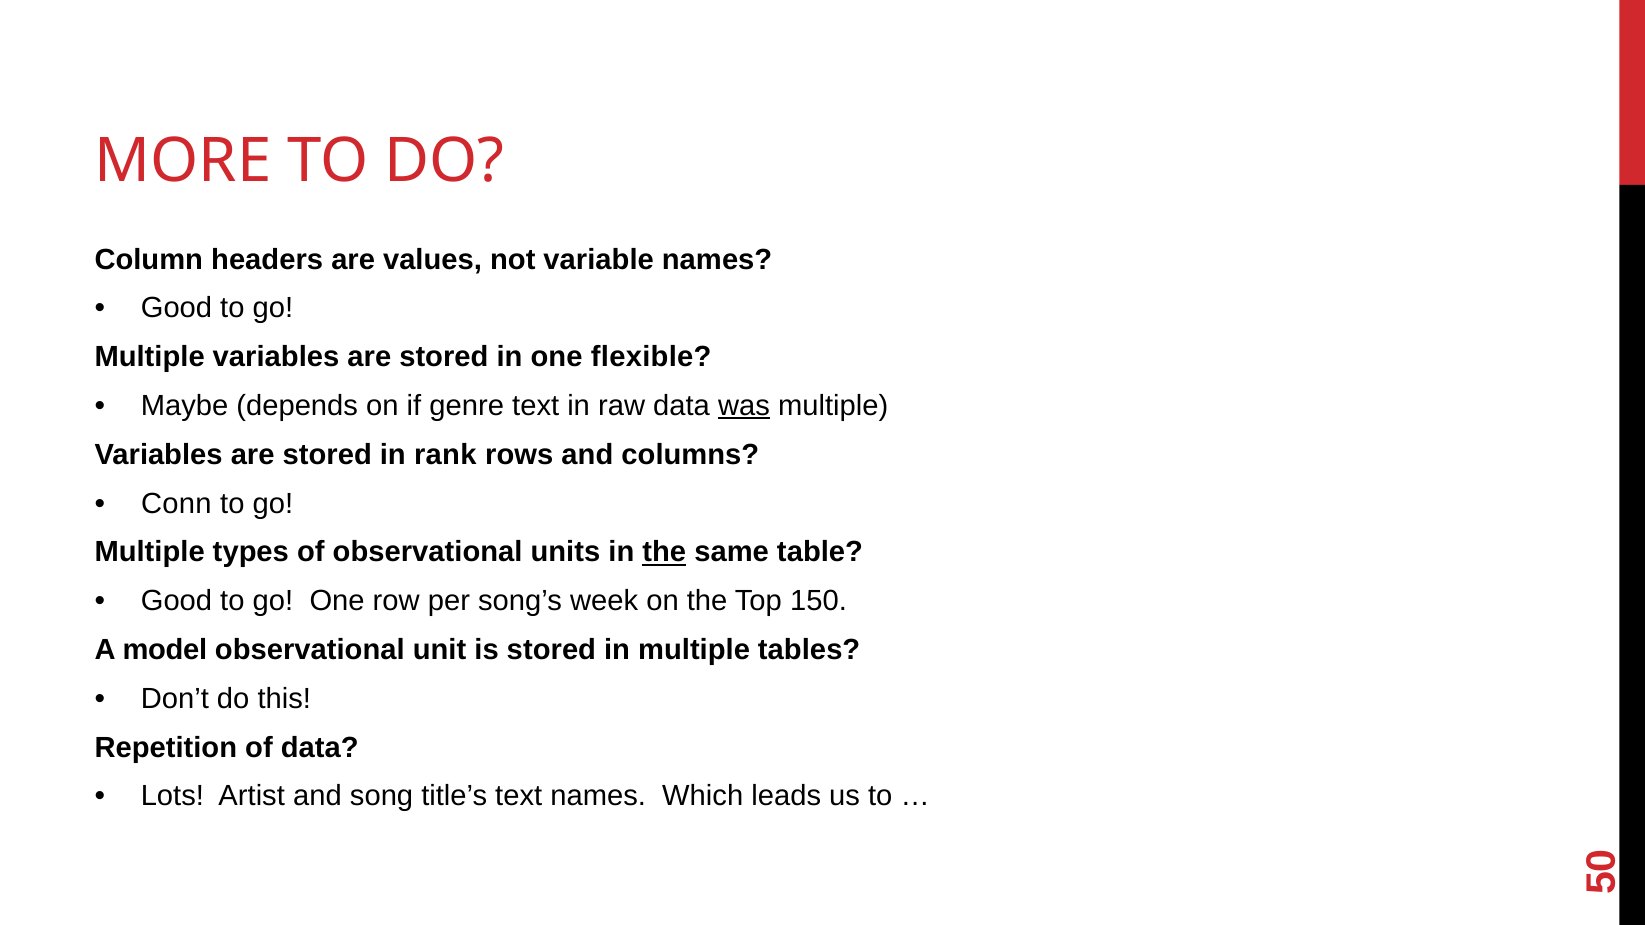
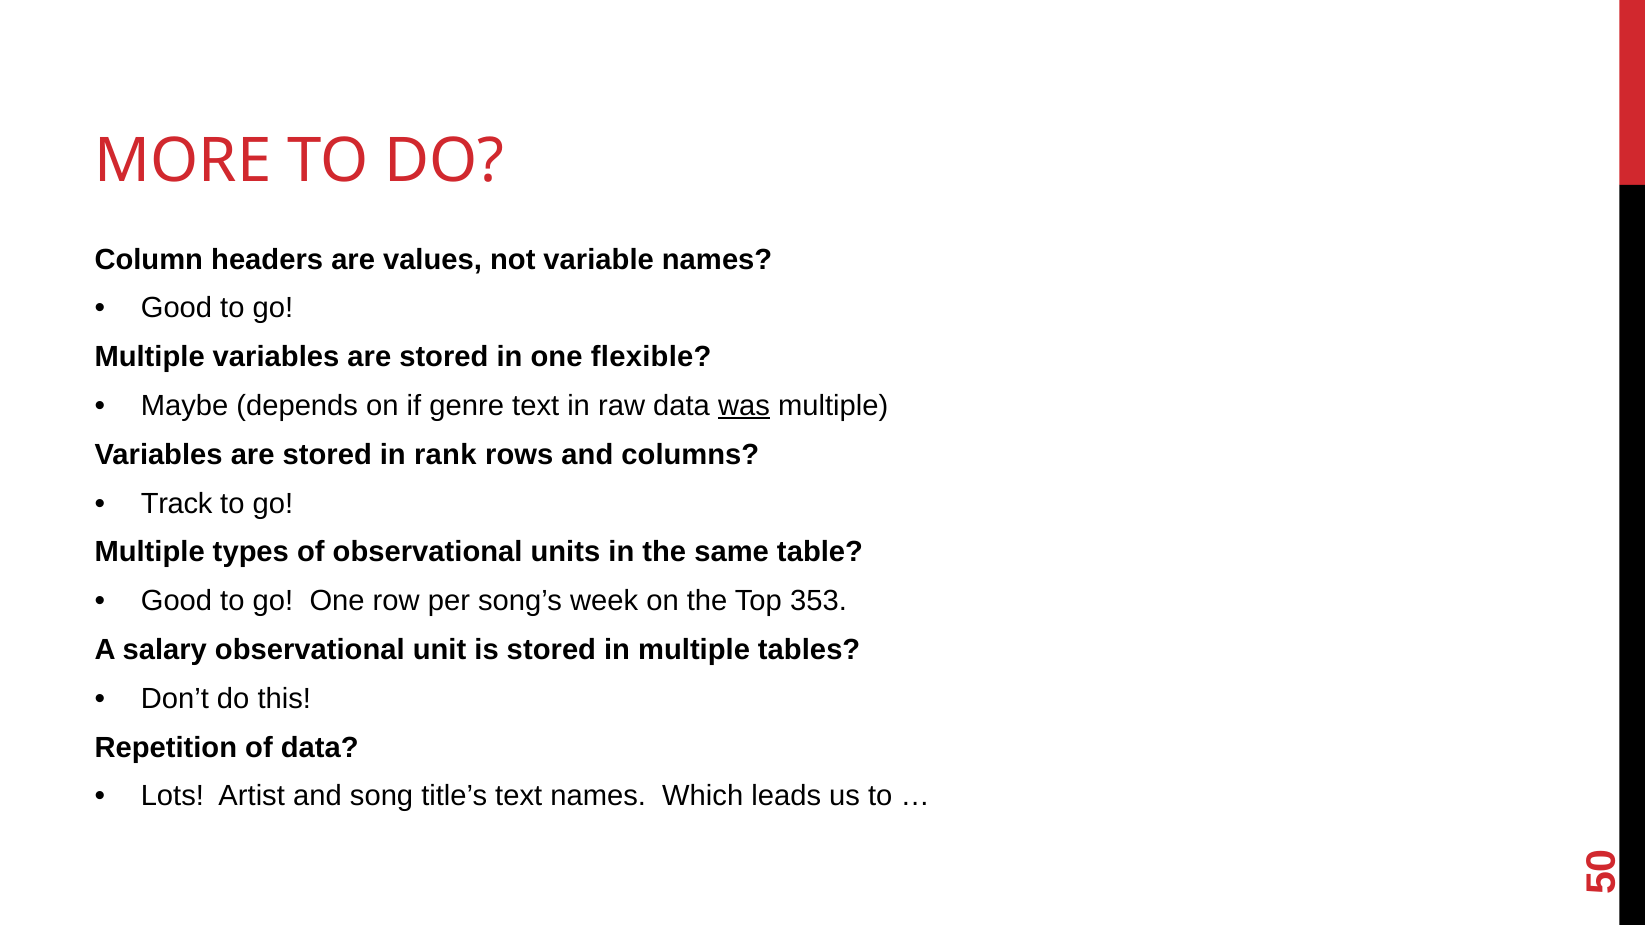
Conn: Conn -> Track (177, 504)
the underline: present -> none (664, 552)
150: 150 -> 353 (819, 601)
model: model -> salary (165, 650)
